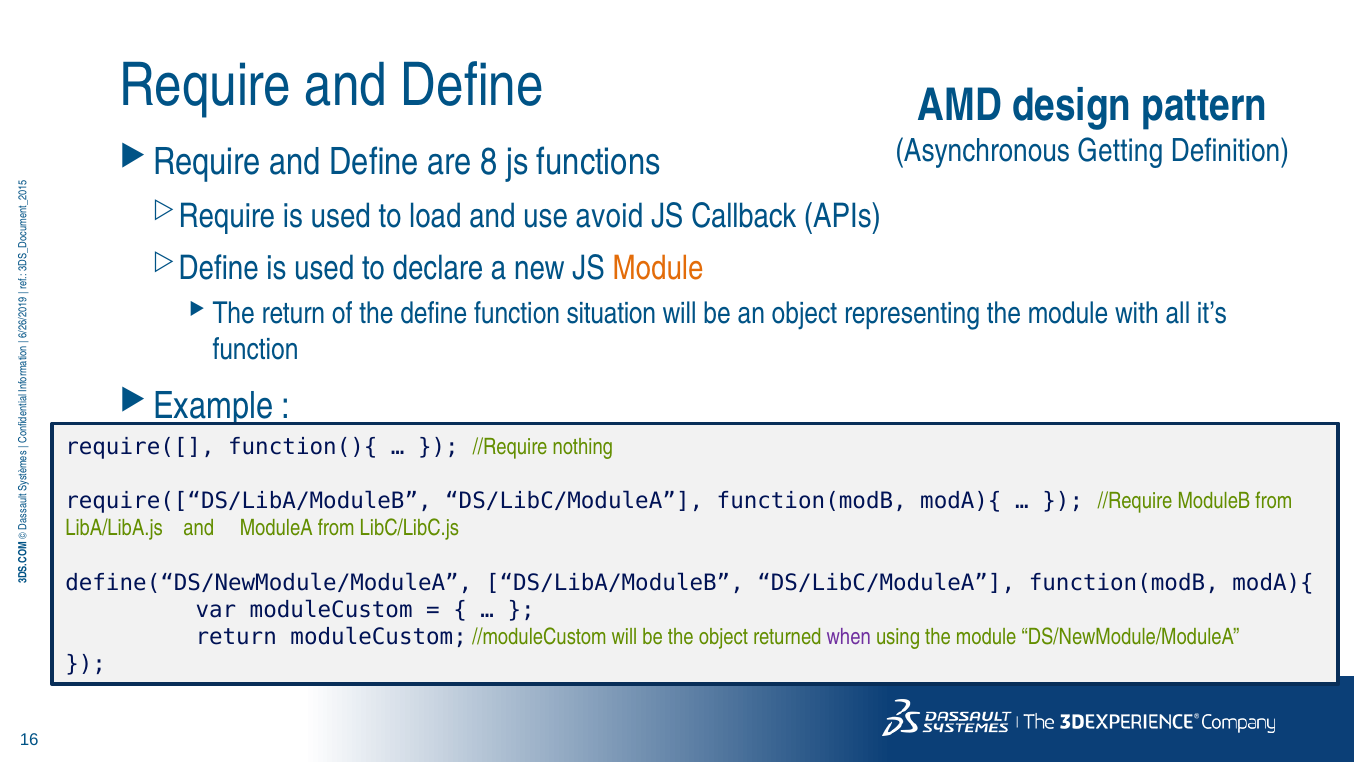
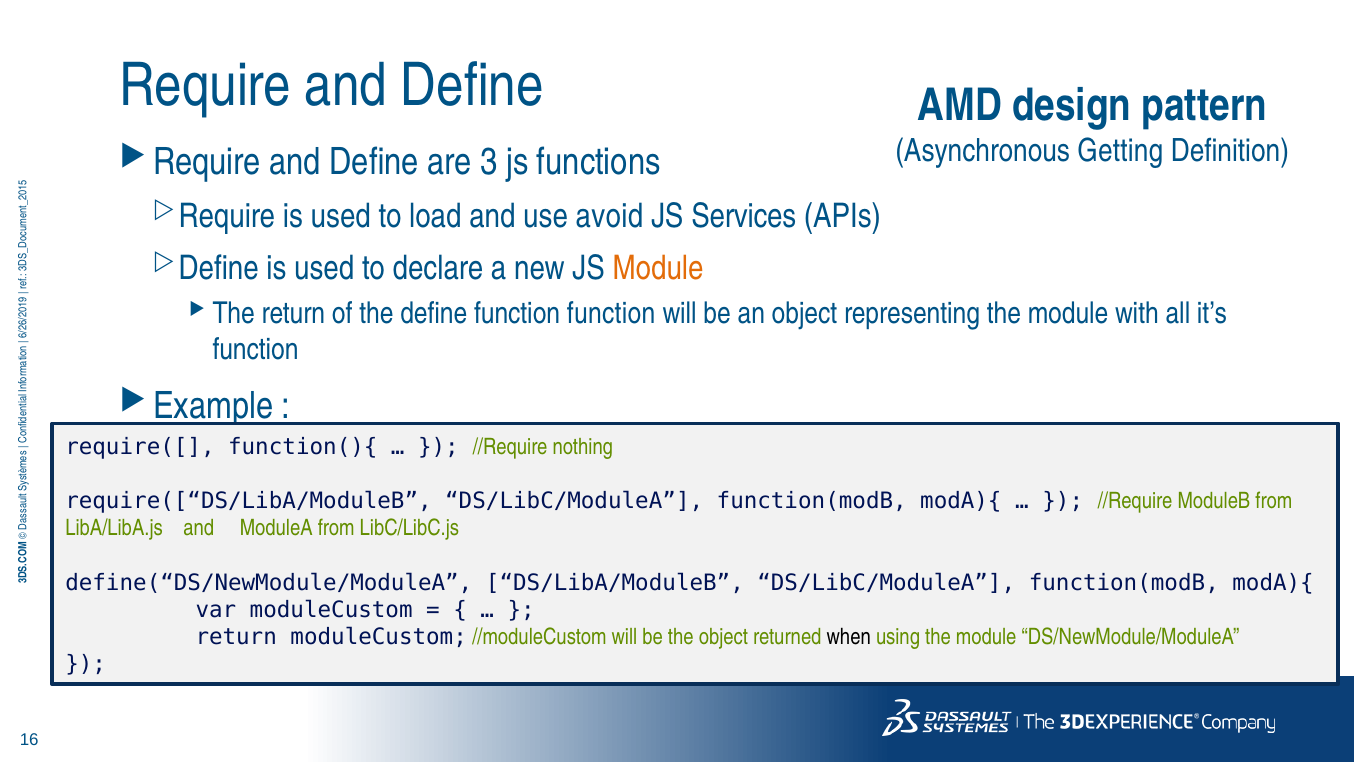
are 8: 8 -> 3 (489, 162)
Callback: Callback -> Services (744, 216)
function situation: situation -> function (611, 313)
when colour: purple -> black (849, 636)
